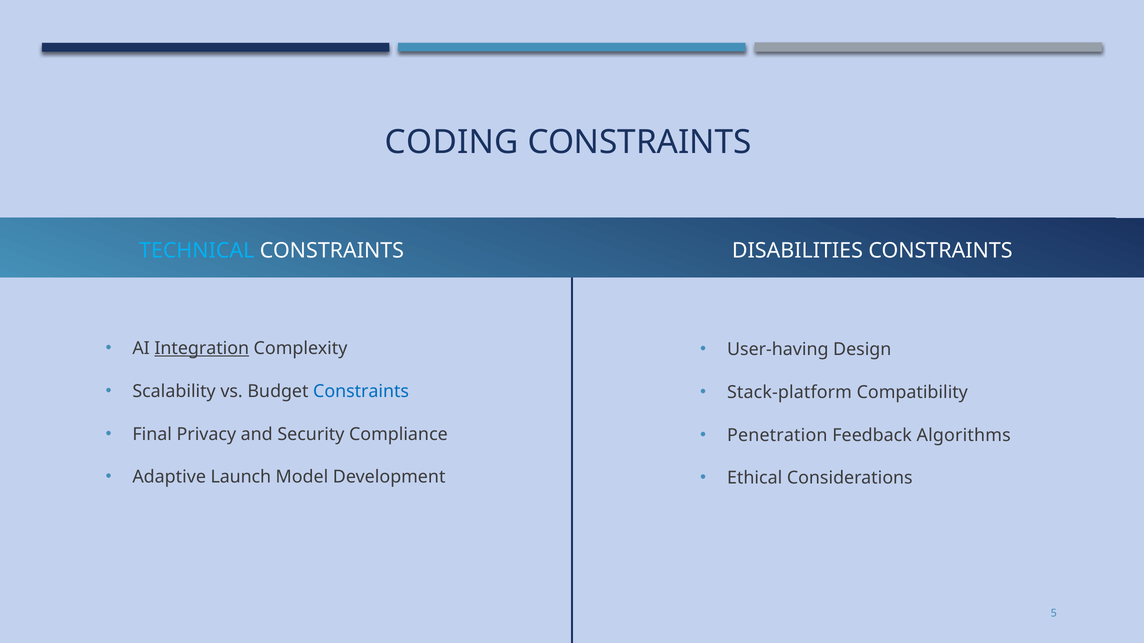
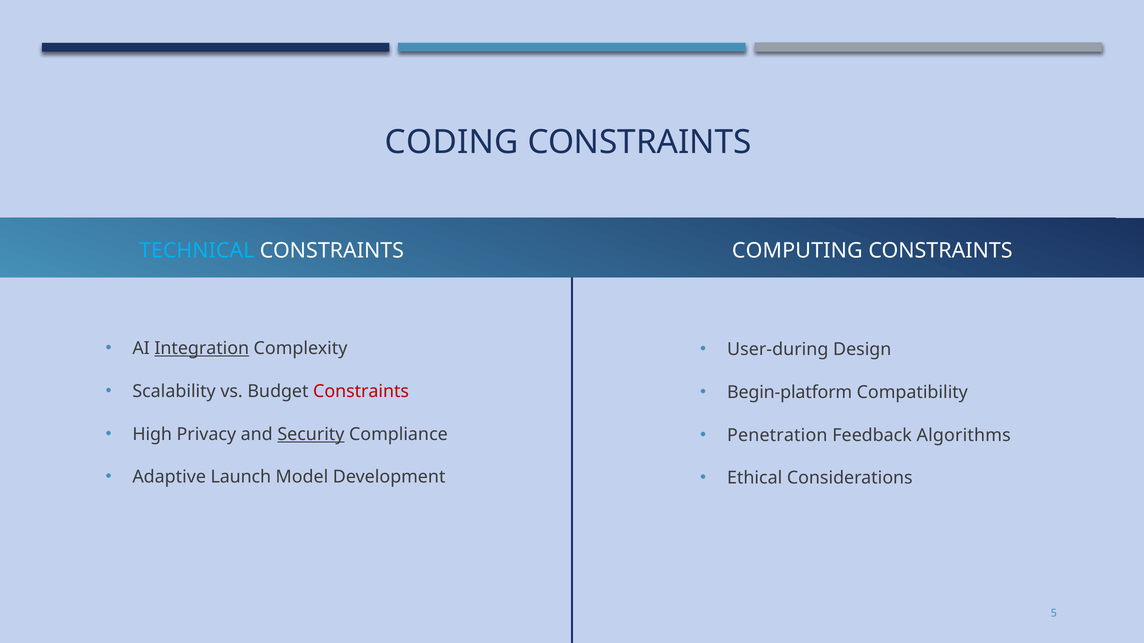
DISABILITIES: DISABILITIES -> COMPUTING (797, 251)
User-having: User-having -> User-during (778, 350)
Constraints colour: blue -> red (361, 392)
Stack-platform: Stack-platform -> Begin-platform (790, 393)
Final: Final -> High (152, 435)
Security underline: none -> present (311, 435)
